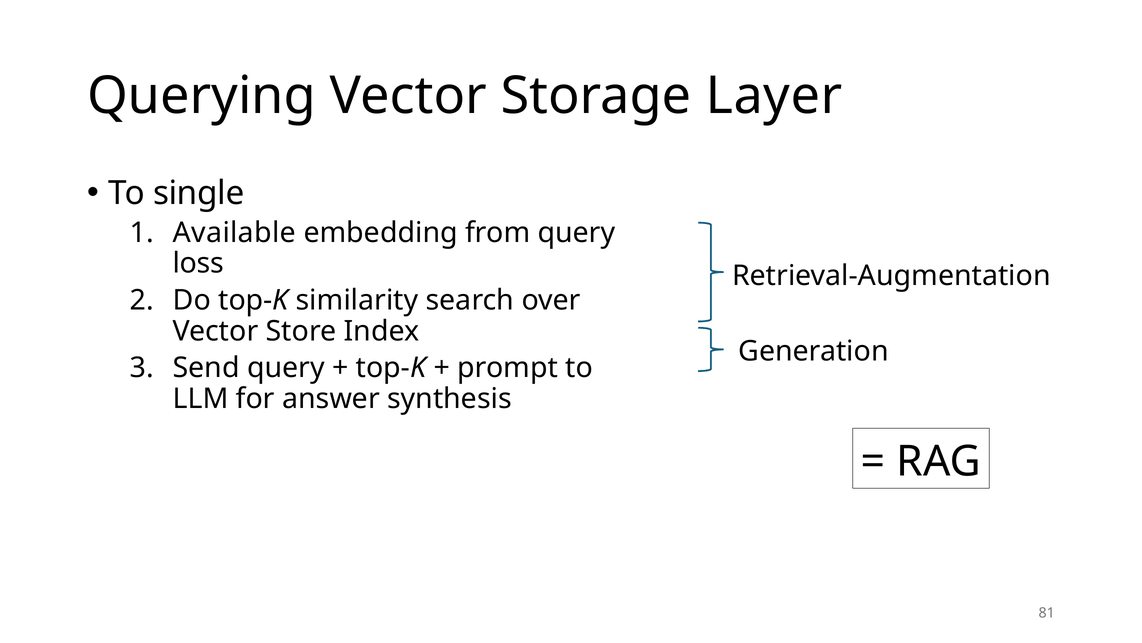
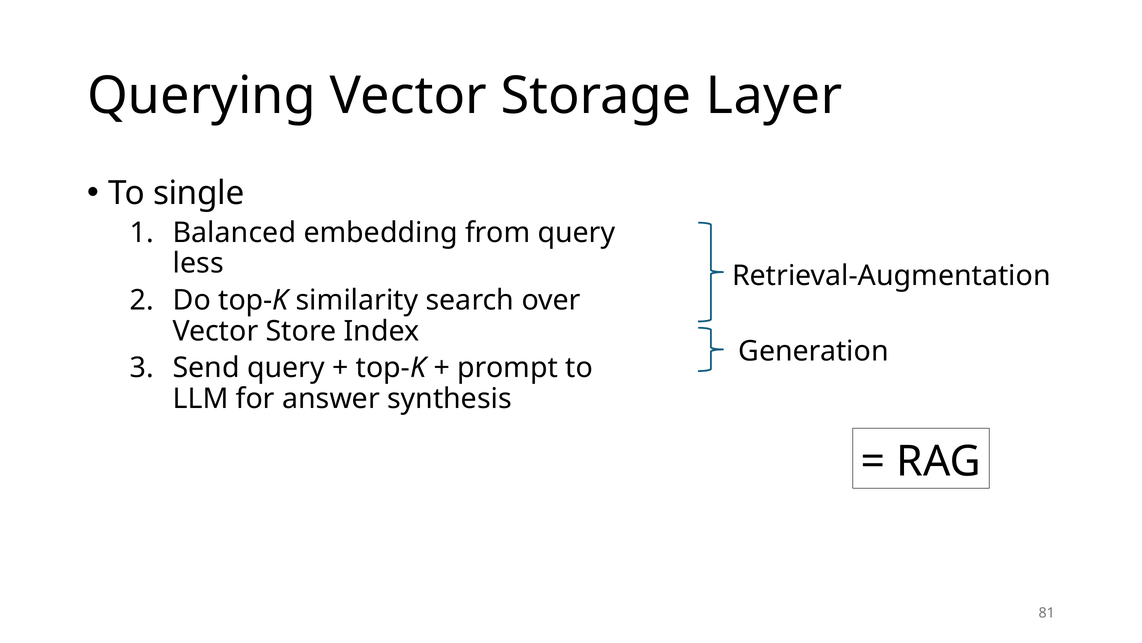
Available: Available -> Balanced (234, 232)
loss: loss -> less (198, 263)
